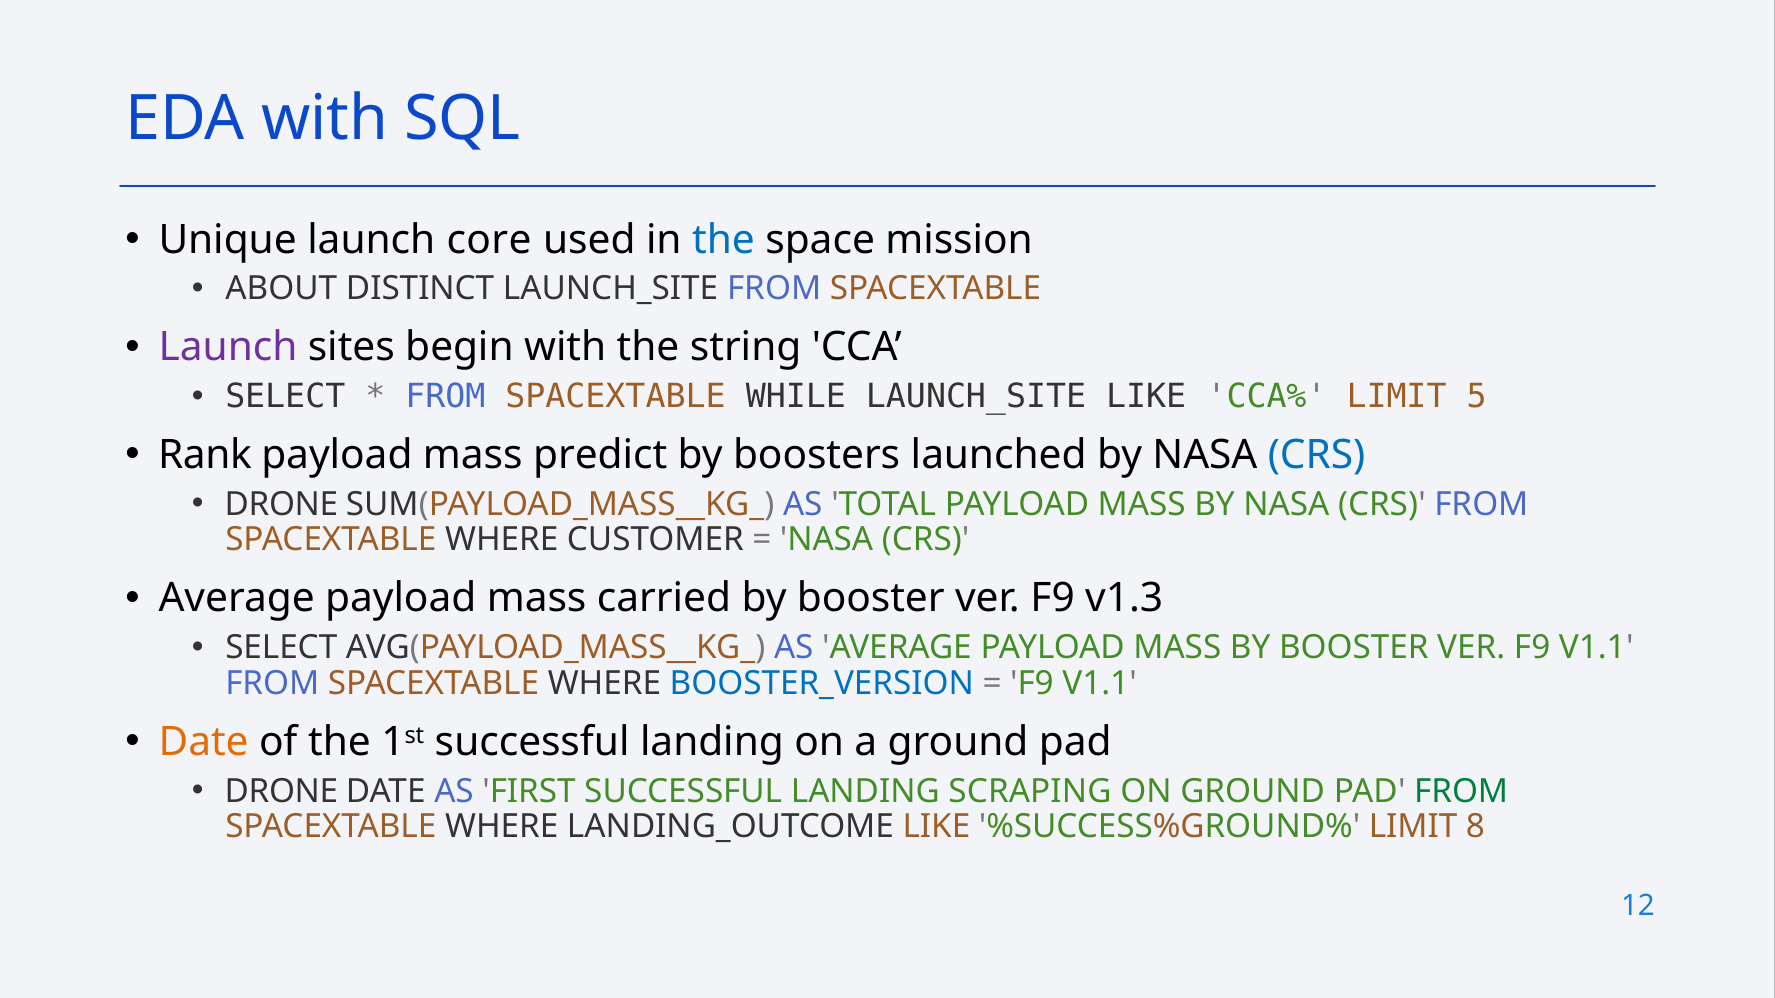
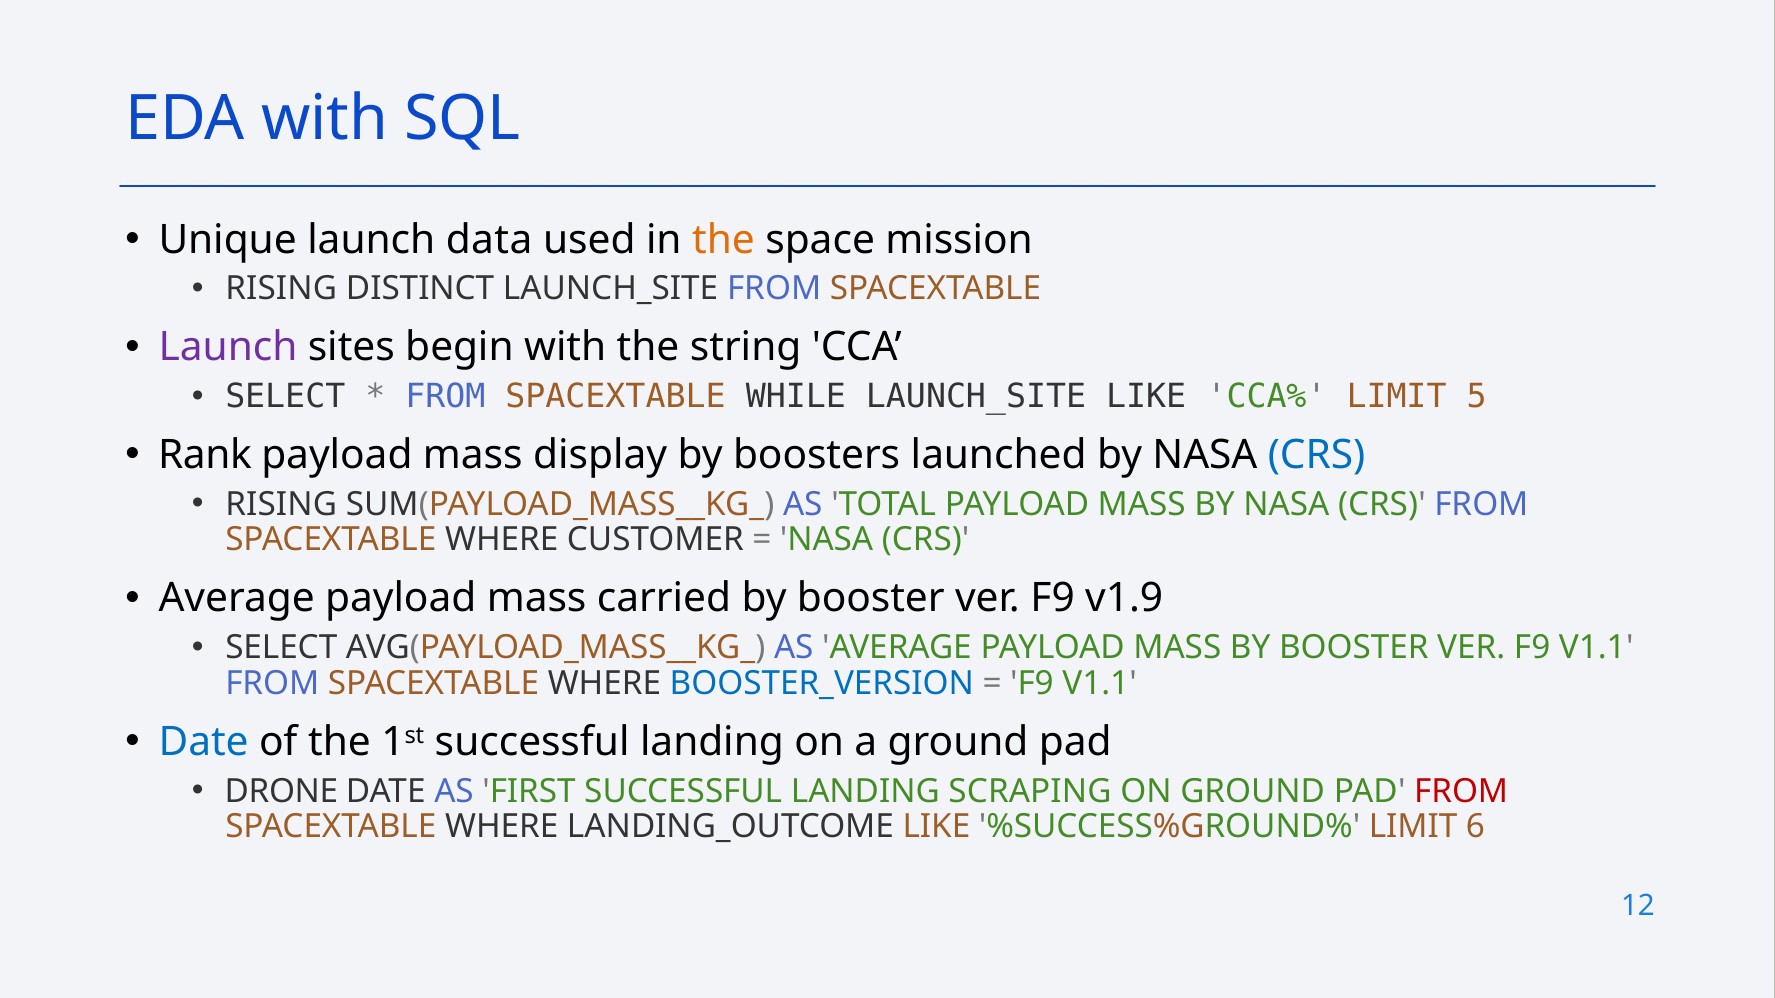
core: core -> data (489, 240)
the colour: blue -> orange (723, 240)
ABOUT: ABOUT -> RISING (281, 289)
predict: predict -> display (600, 455)
DRONE: DRONE -> RISING (281, 504)
v1.3: v1.3 -> v1.9 (1124, 599)
Date colour: orange -> blue (204, 742)
FROM colour: green -> red (1461, 791)
8: 8 -> 6 (1475, 827)
